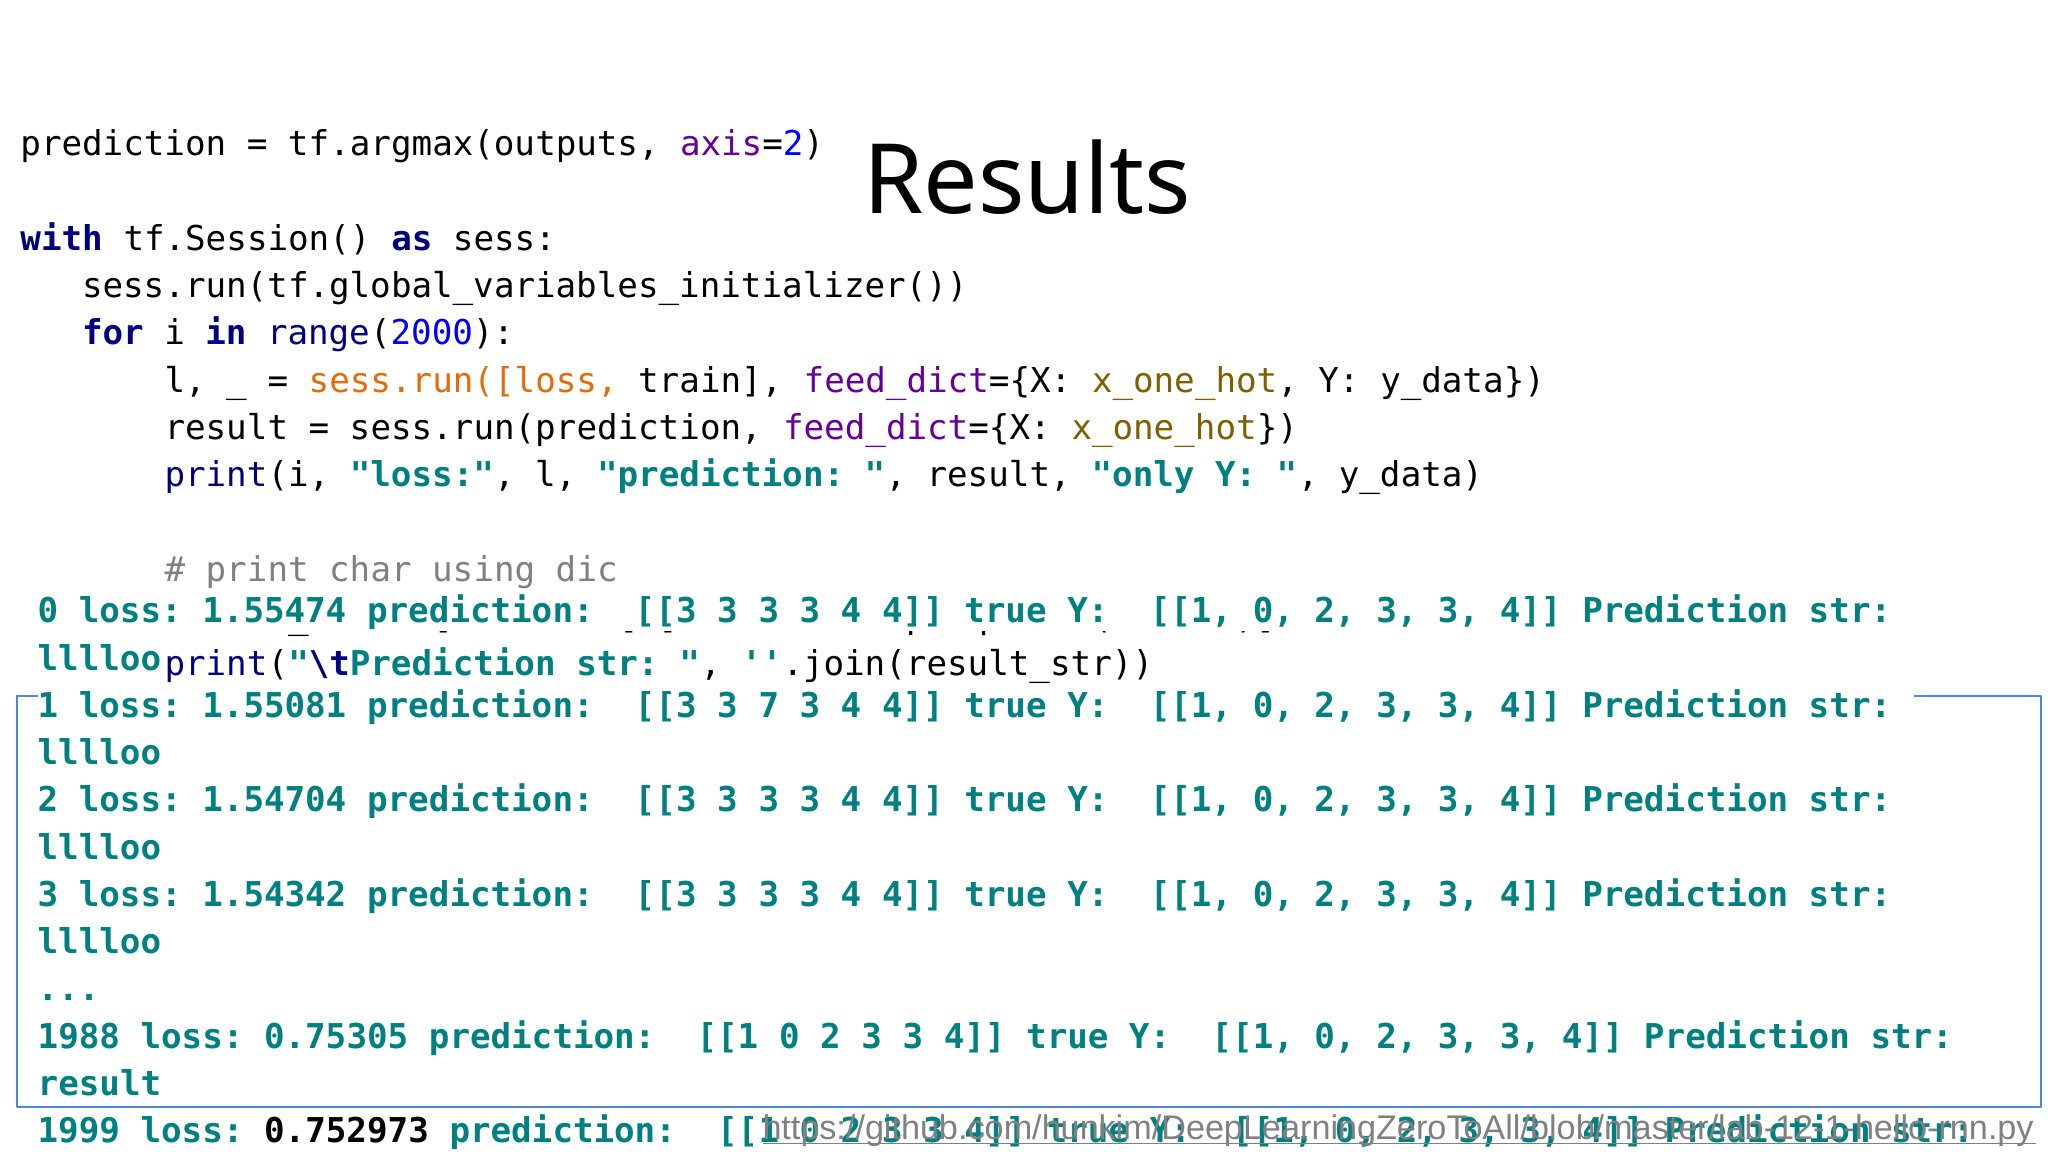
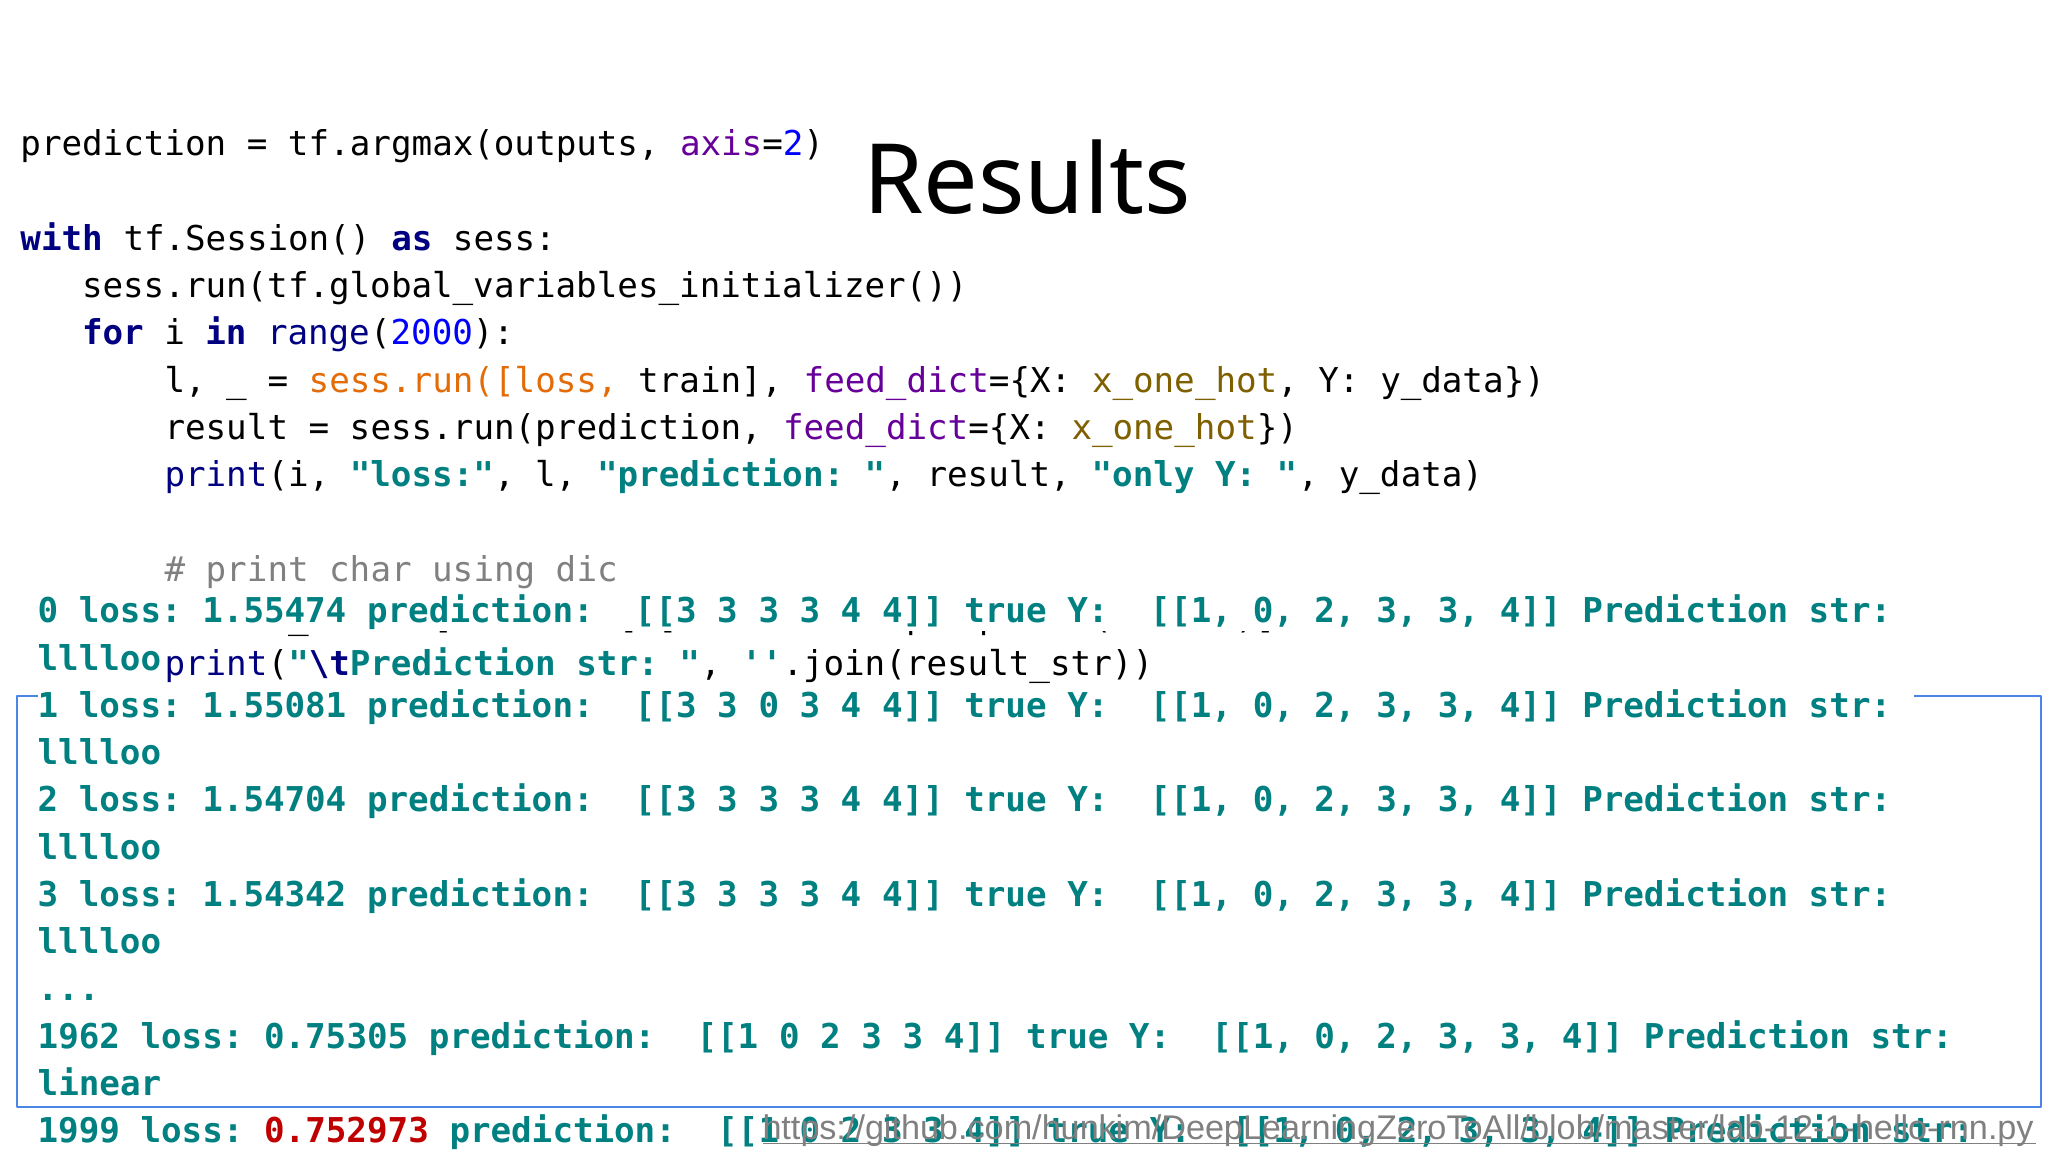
3 7: 7 -> 0 (769, 706)
1988: 1988 -> 1962 (79, 1037)
result: result -> linear (99, 1084)
0.752973 colour: black -> red (346, 1131)
